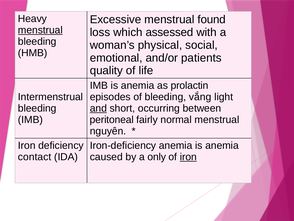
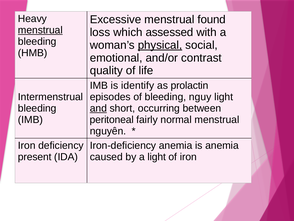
physical underline: none -> present (160, 45)
patients: patients -> contrast (201, 58)
IMB is anemia: anemia -> identify (138, 85)
vắng: vắng -> nguy (200, 97)
contact: contact -> present (35, 157)
a only: only -> light (157, 157)
iron underline: present -> none (188, 157)
